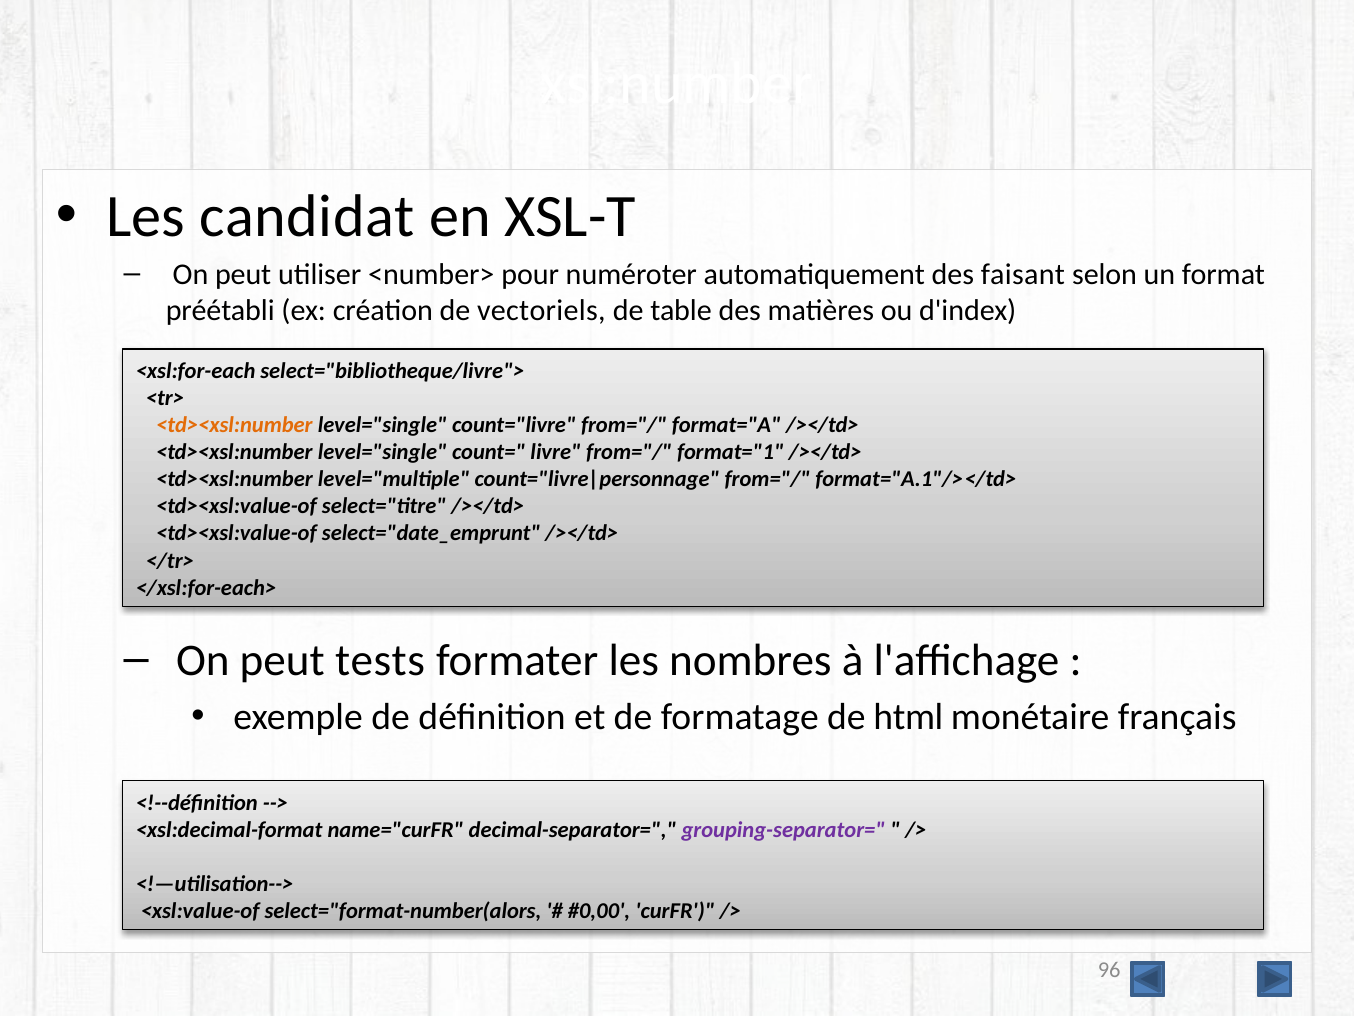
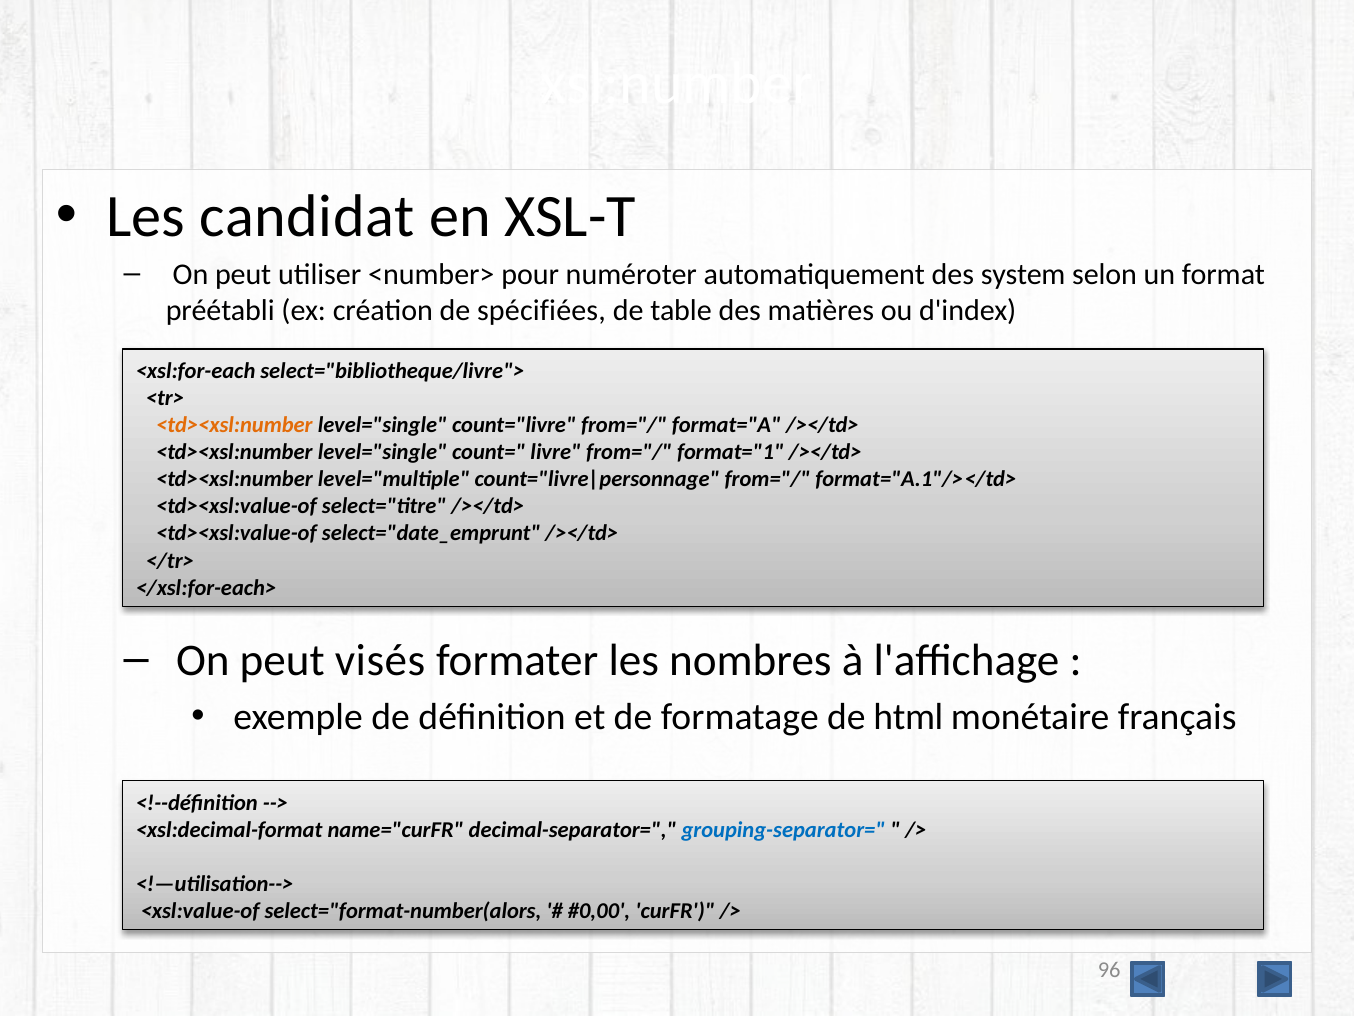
faisant: faisant -> system (1023, 274)
vectoriels: vectoriels -> spécifiées (541, 310)
tests: tests -> visés (380, 660)
grouping-separator= colour: purple -> blue (783, 829)
